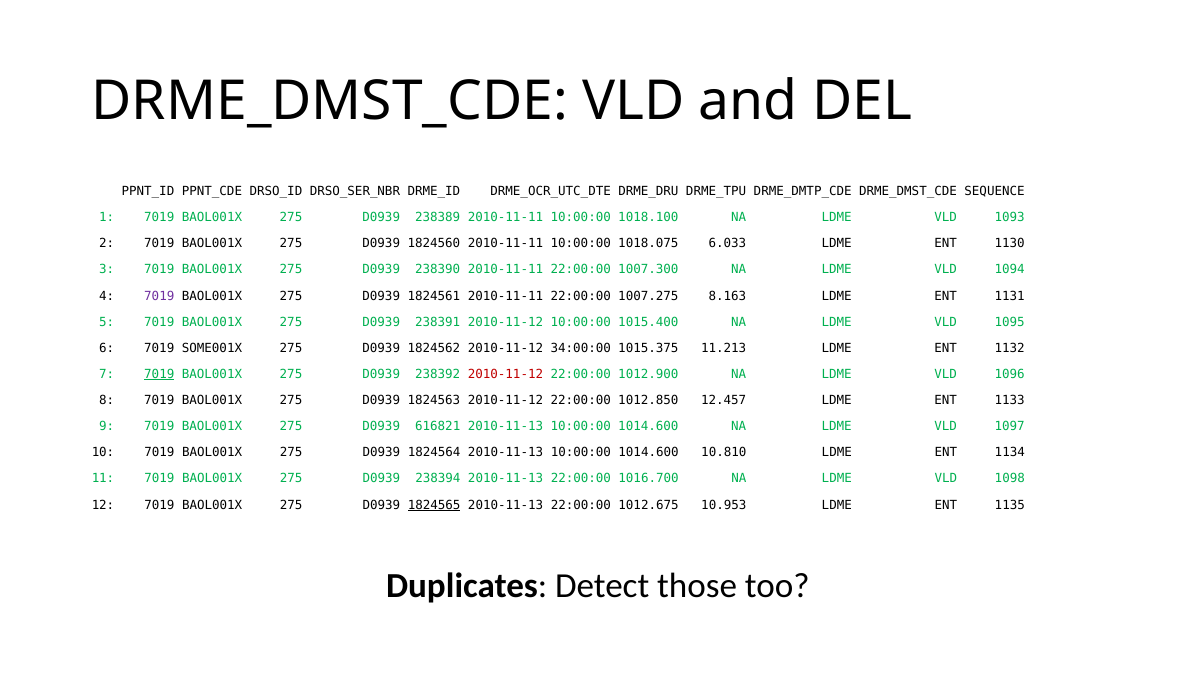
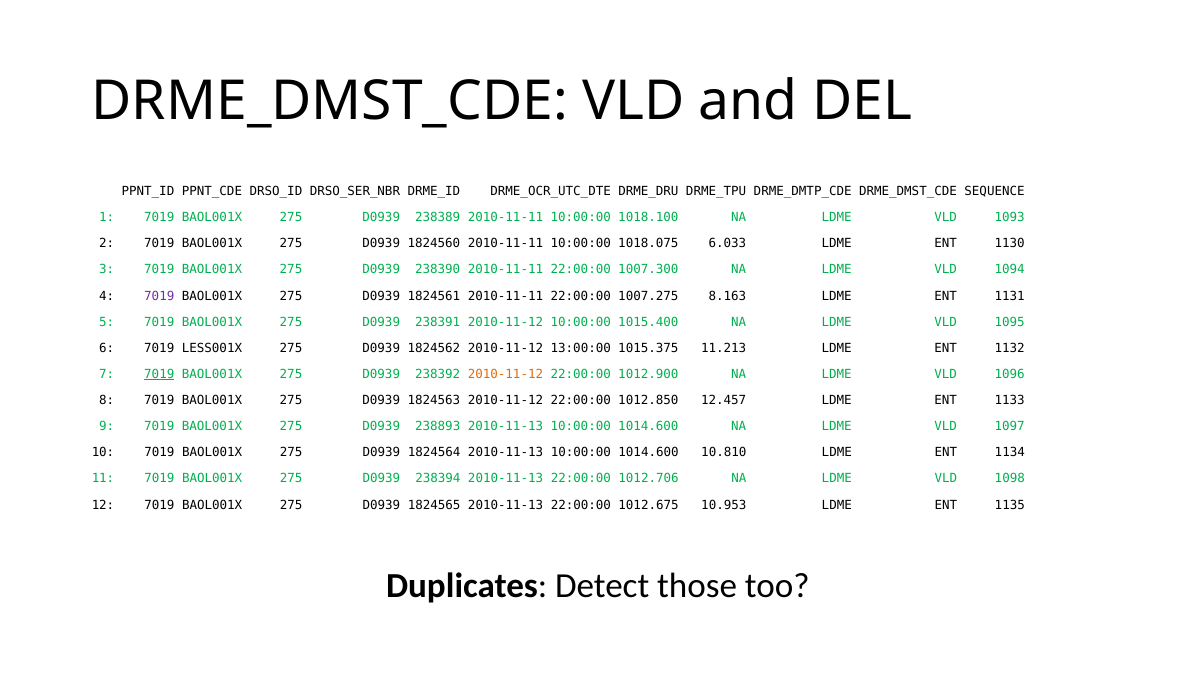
SOME001X: SOME001X -> LESS001X (212, 348)
34:00:00: 34:00:00 -> 13:00:00 (581, 348)
2010-11-12 colour: red -> orange (505, 374)
616821: 616821 -> 238893 (438, 427)
1016.700: 1016.700 -> 1012.706 (649, 479)
1824565 underline: present -> none (434, 505)
